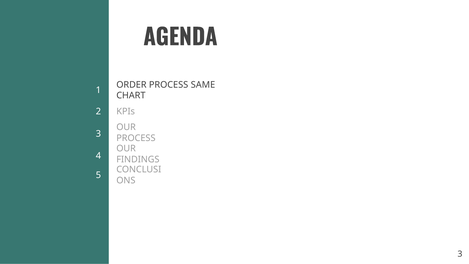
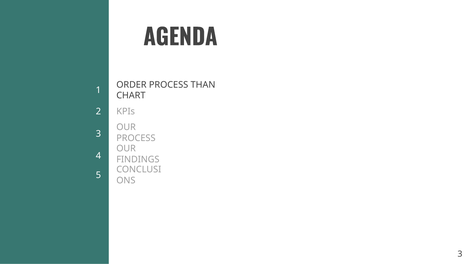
SAME: SAME -> THAN (203, 85)
